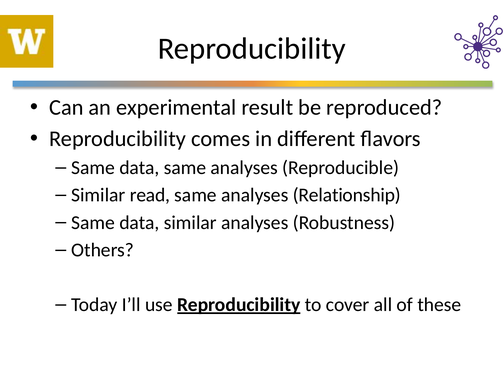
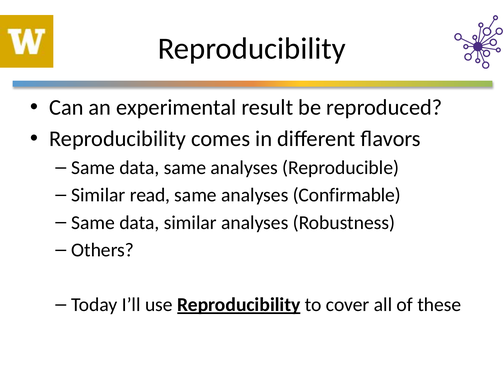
Relationship: Relationship -> Confirmable (347, 195)
